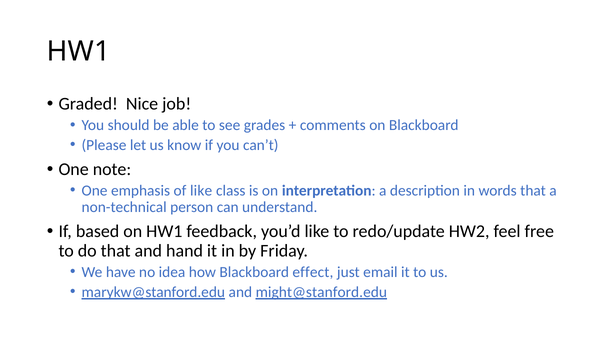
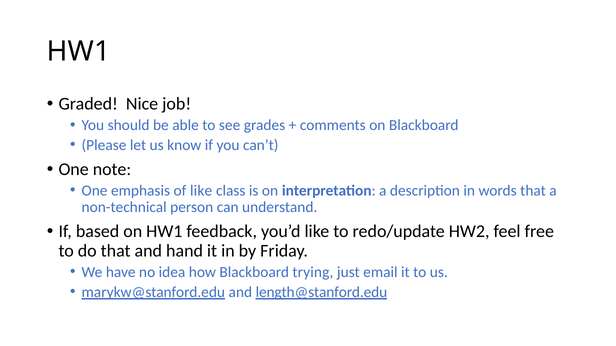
effect: effect -> trying (313, 272)
might@stanford.edu: might@stanford.edu -> length@stanford.edu (321, 292)
